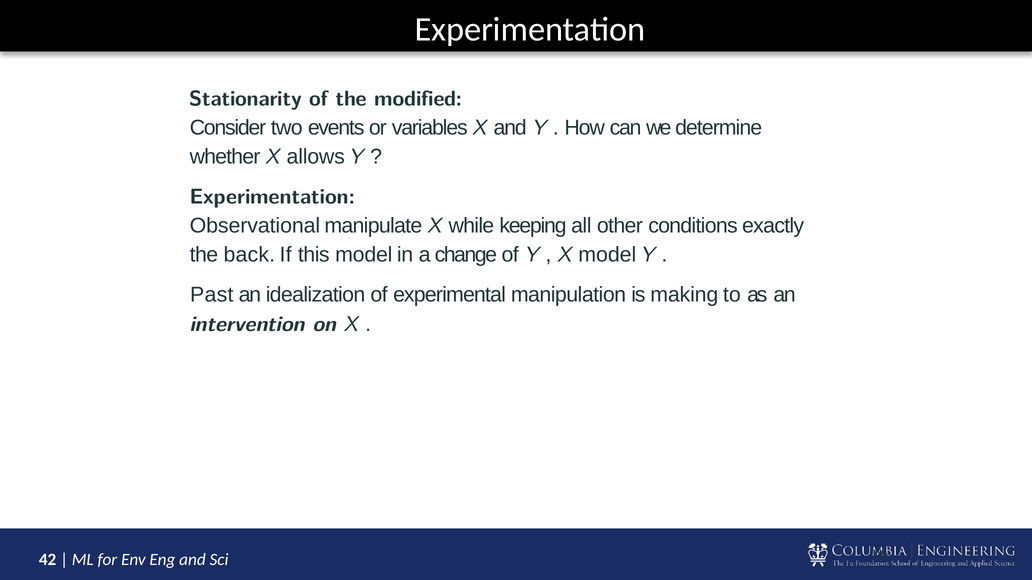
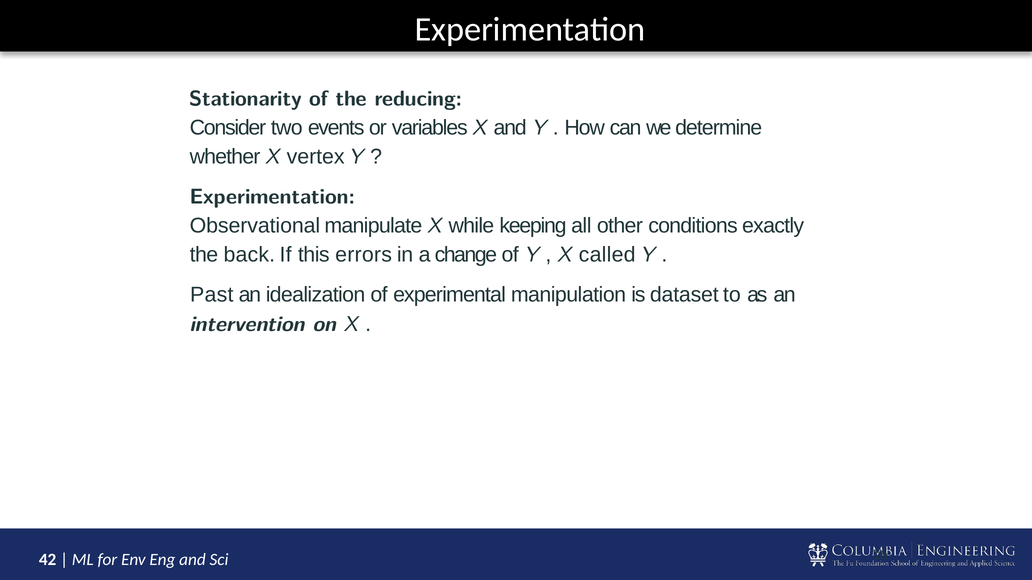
modified: modified -> reducing (418, 99)
allows: allows -> vertex (316, 157)
this model: model -> errors (364, 255)
X model: model -> called (607, 255)
making: making -> dataset (684, 295)
